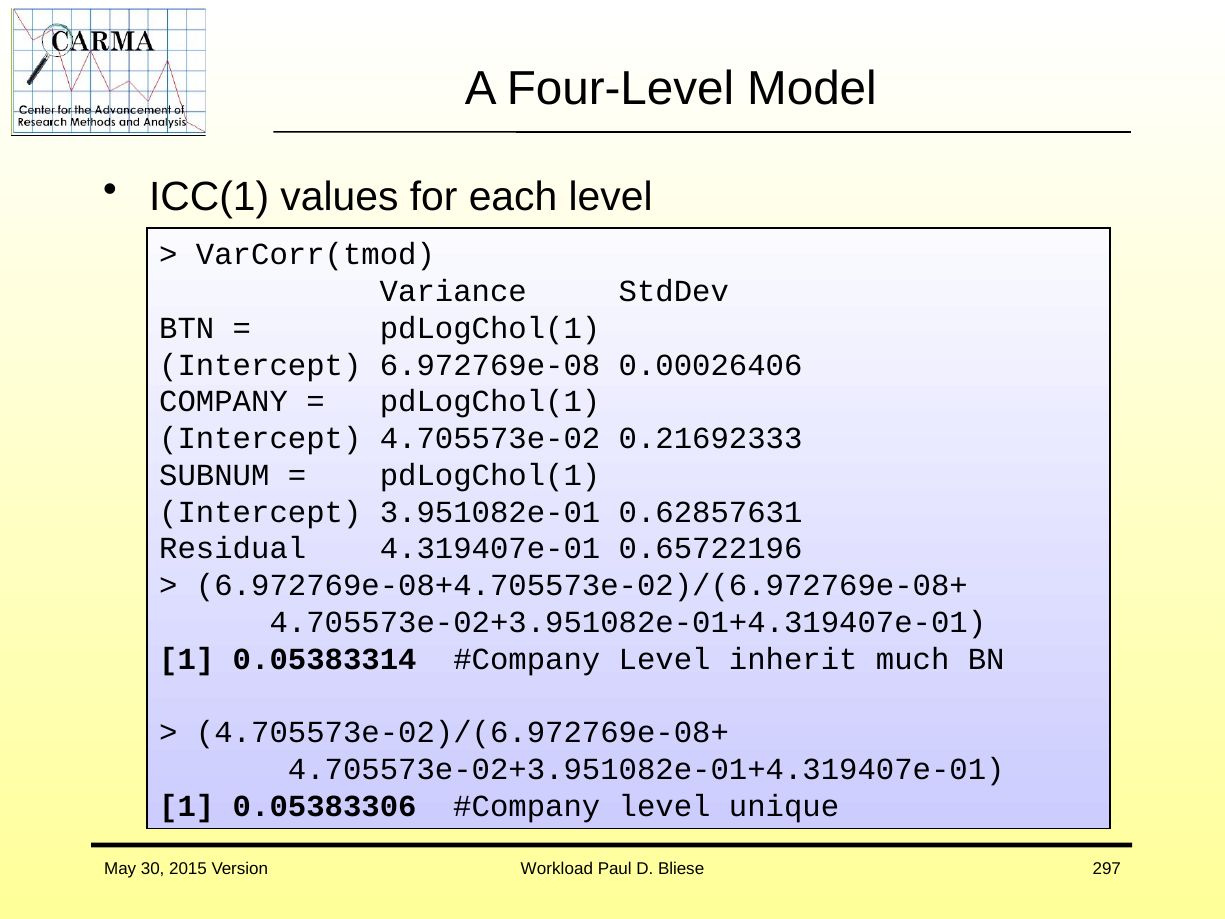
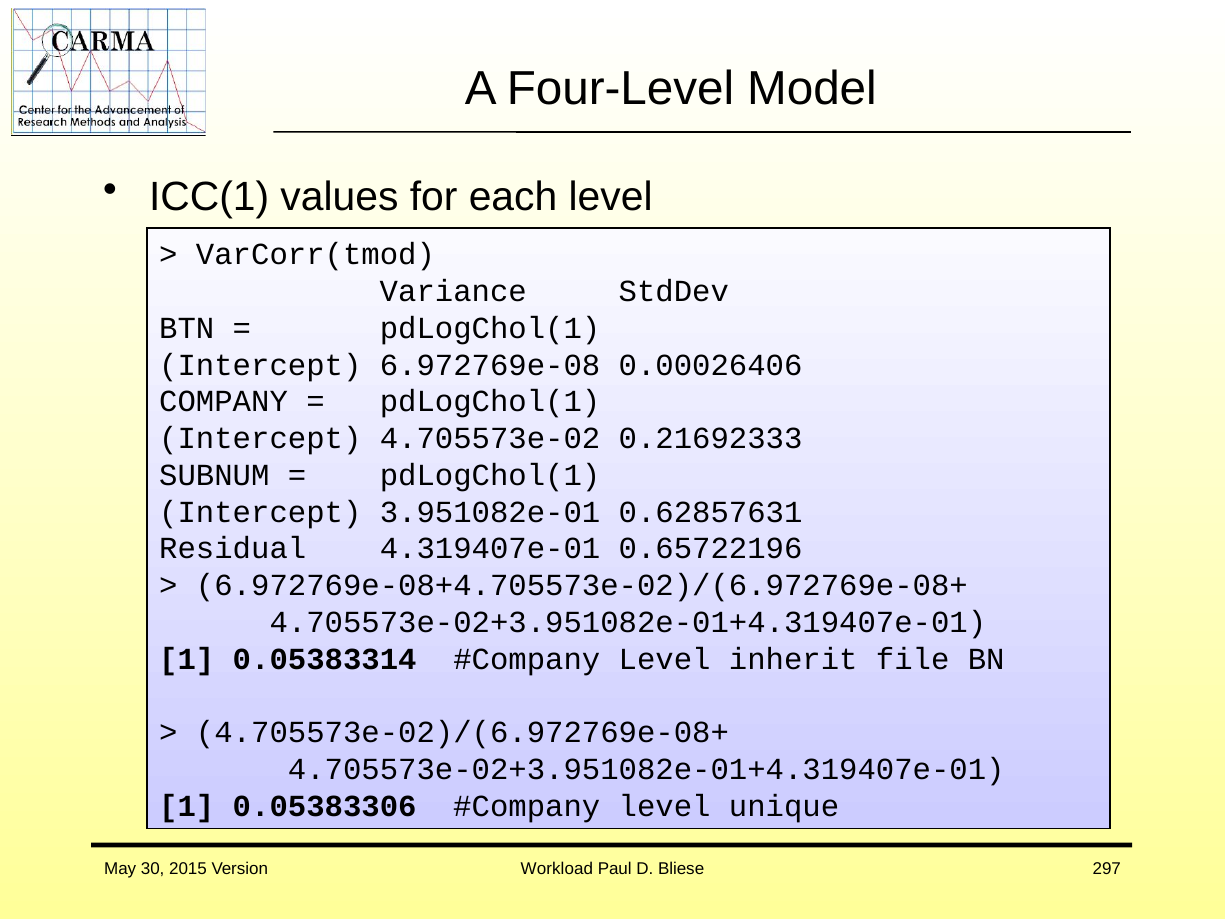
much: much -> file (913, 659)
